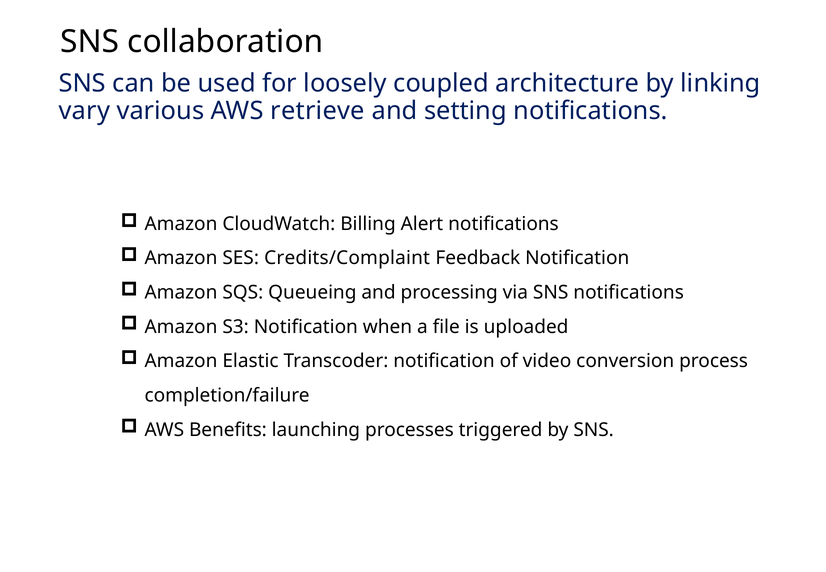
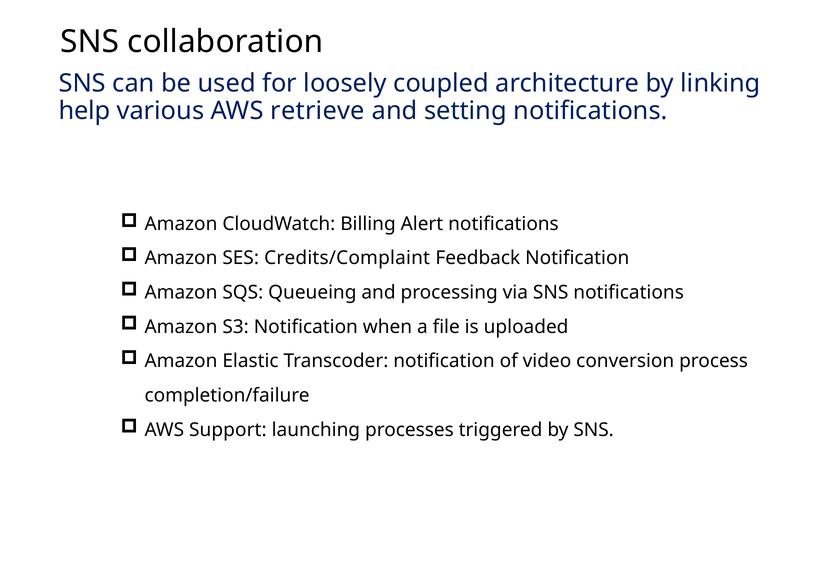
vary: vary -> help (85, 111)
Benefits: Benefits -> Support (228, 430)
